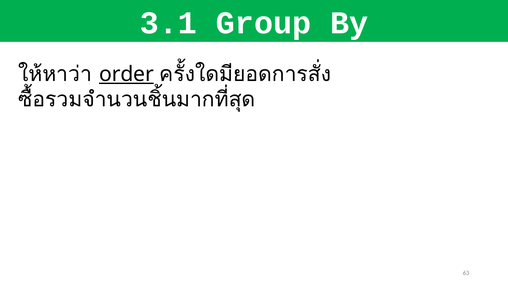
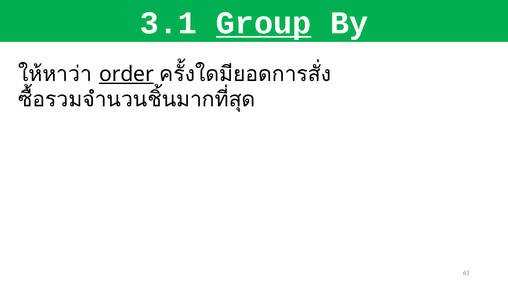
Group underline: none -> present (264, 23)
